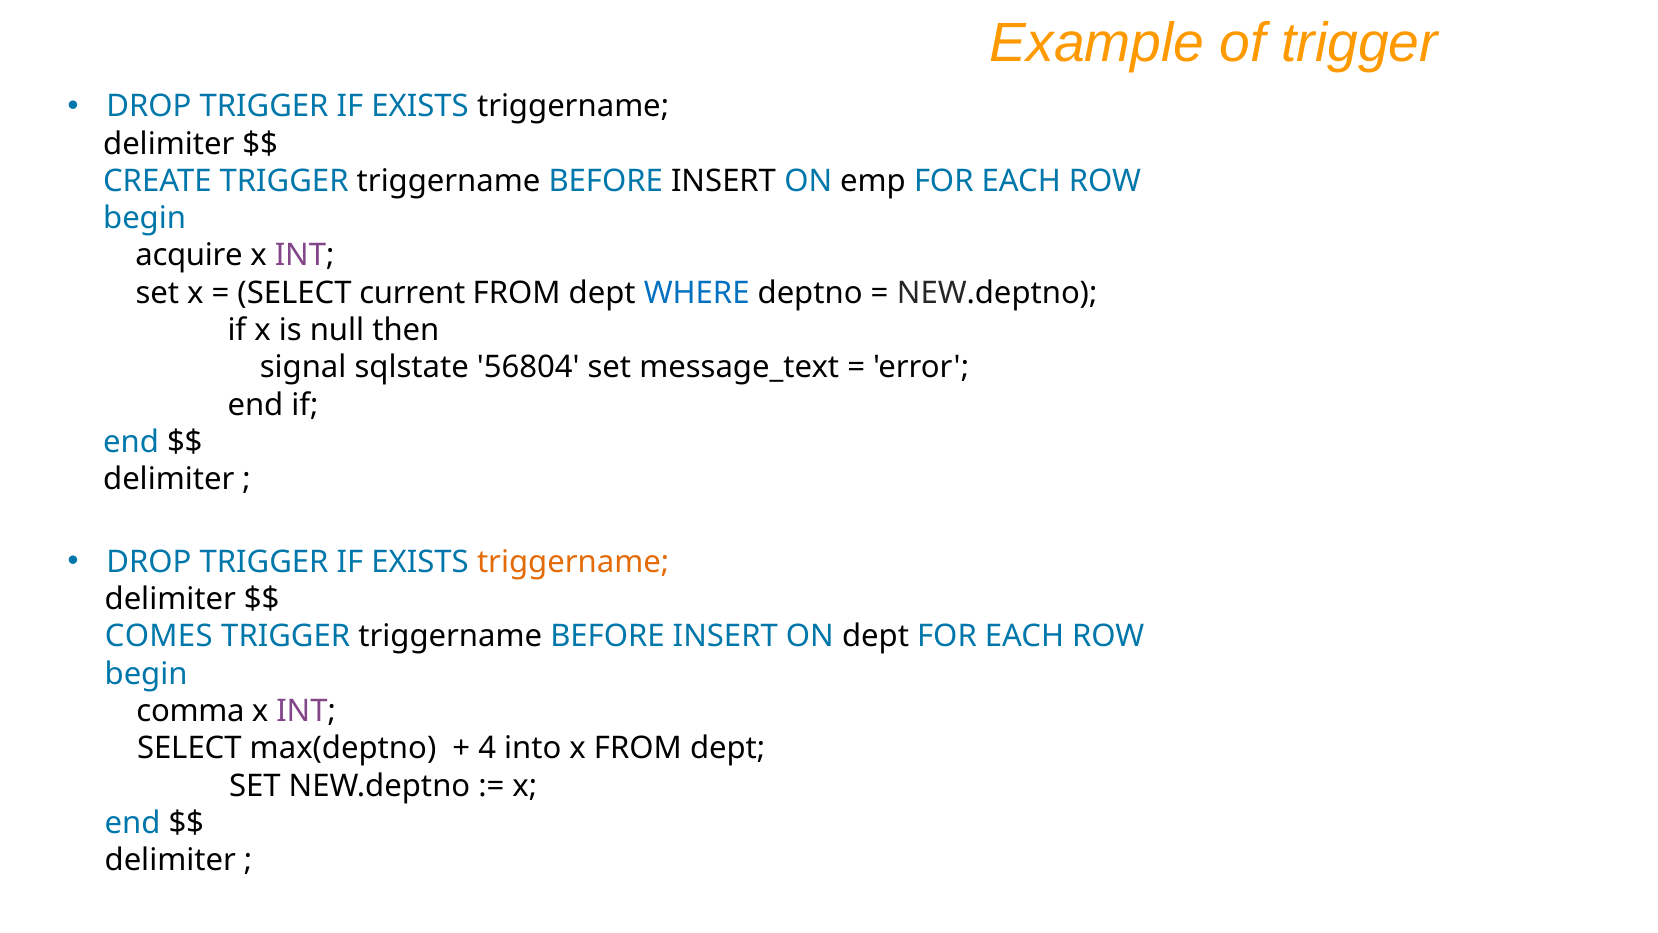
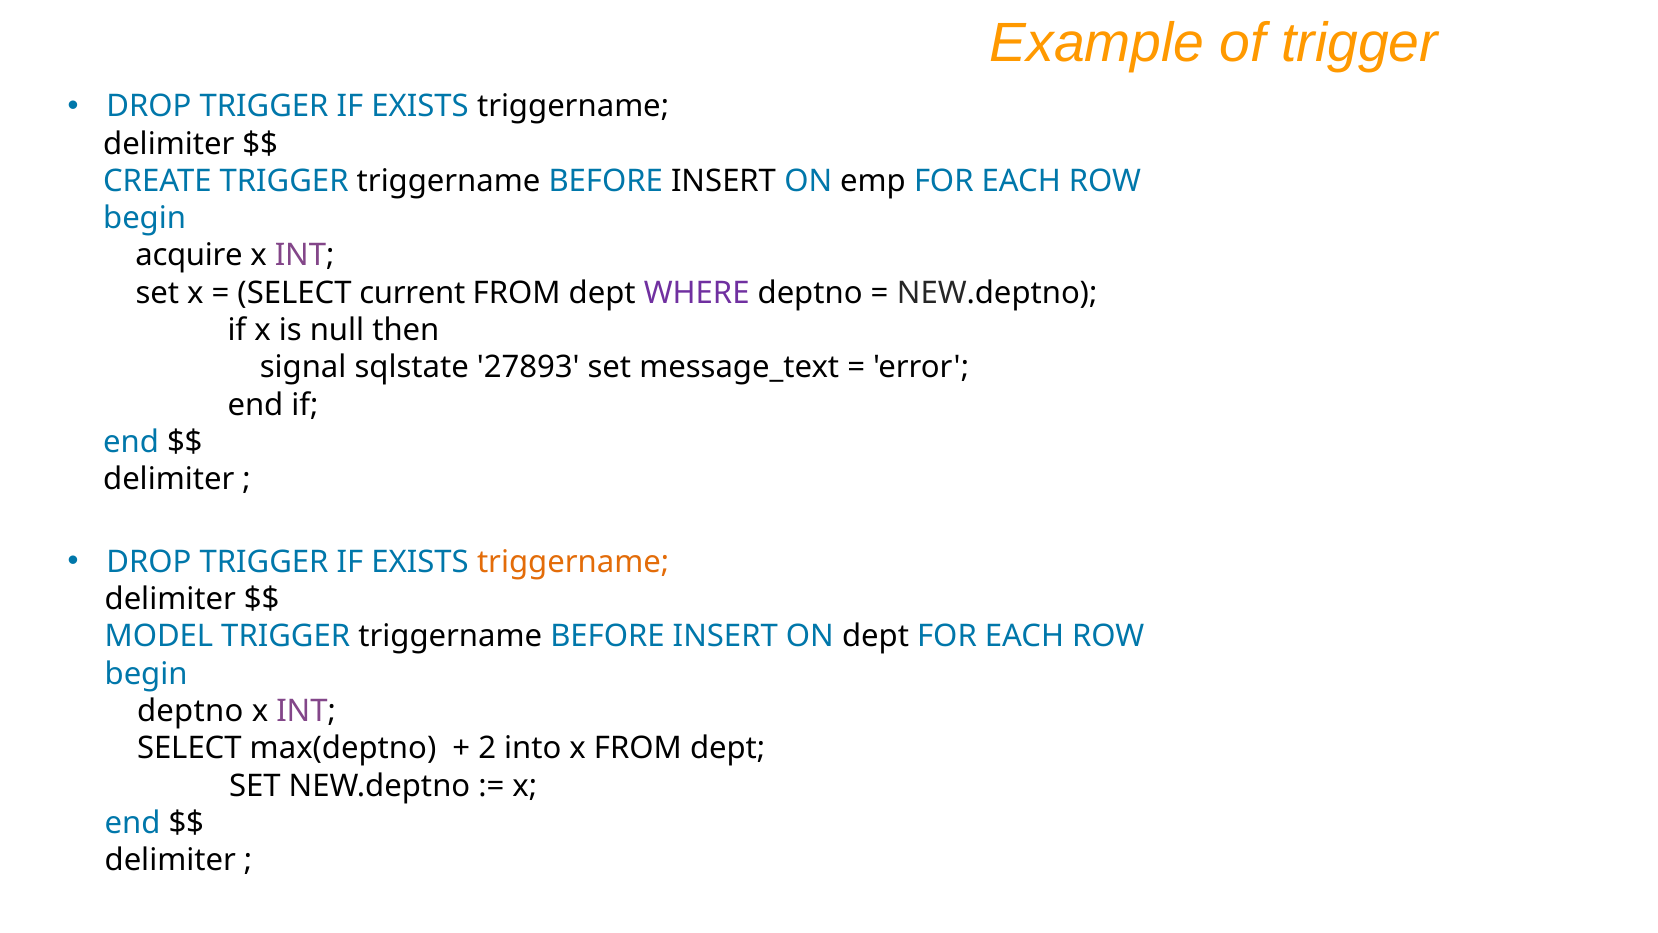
WHERE colour: blue -> purple (697, 293)
56804: 56804 -> 27893 (528, 368)
COMES: COMES -> MODEL (159, 636)
comma: comma -> deptno (190, 711)
4: 4 -> 2 (487, 748)
